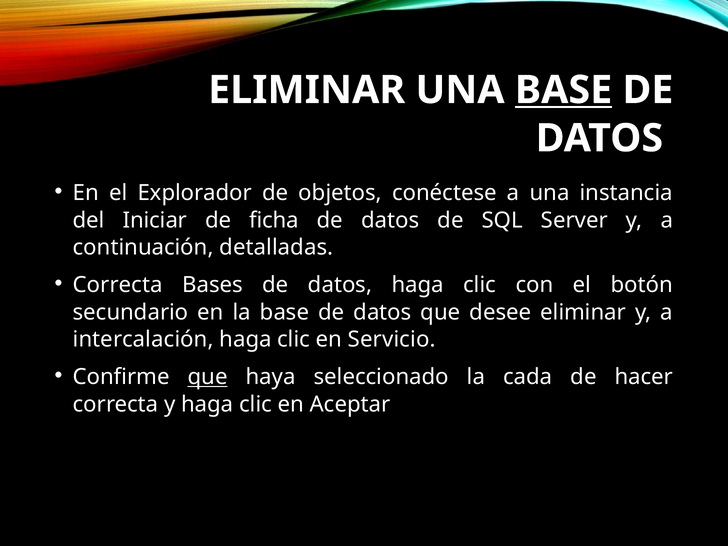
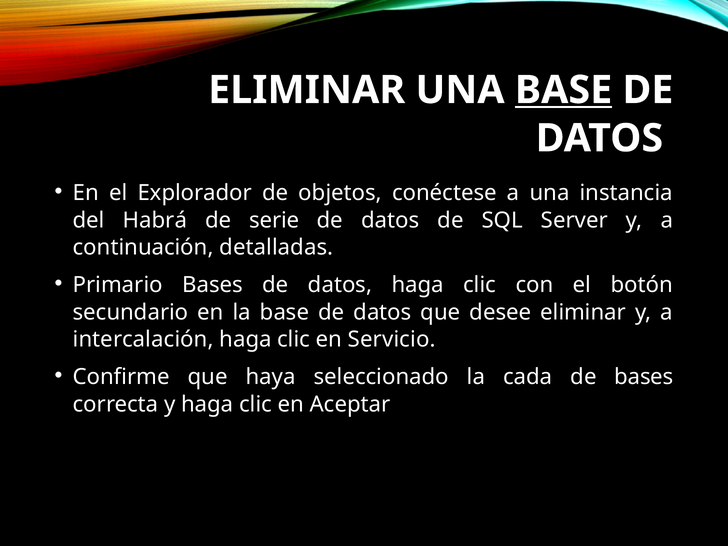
Iniciar: Iniciar -> Habrá (155, 220)
ficha: ficha -> serie (274, 220)
Correcta: Correcta -> Primario (118, 285)
que underline: present -> none (208, 377)
de hacer: hacer -> bases (644, 377)
